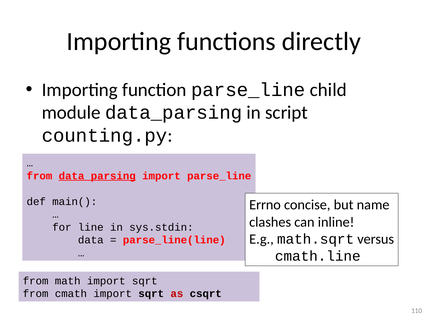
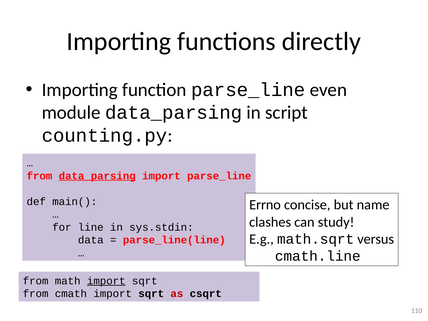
child: child -> even (328, 90)
inline: inline -> study (336, 222)
import underline: none -> present (106, 281)
